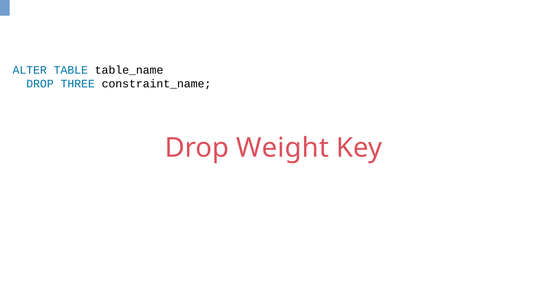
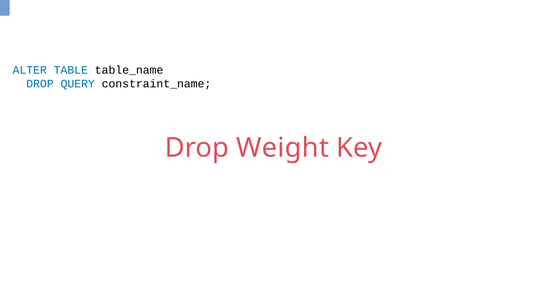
THREE: THREE -> QUERY (78, 84)
